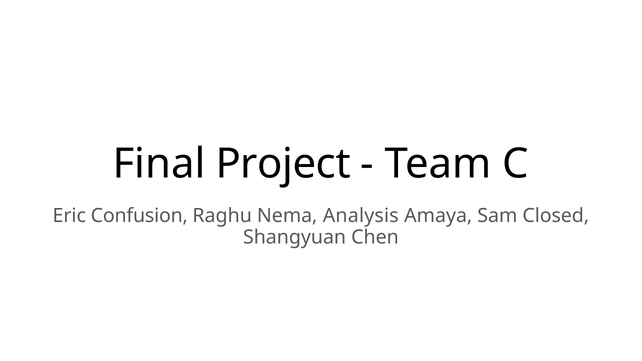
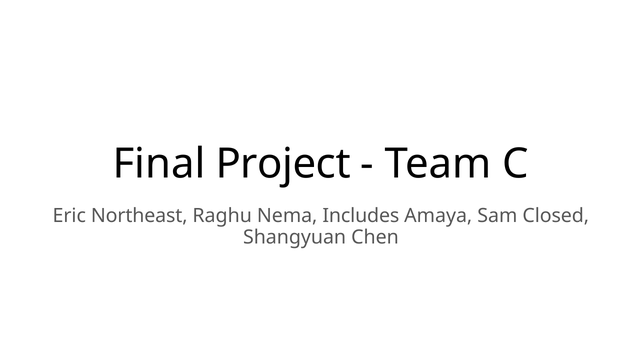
Confusion: Confusion -> Northeast (139, 216)
Analysis: Analysis -> Includes (361, 216)
